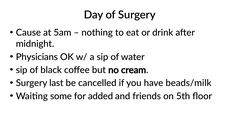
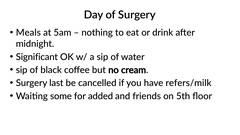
Cause: Cause -> Meals (28, 33)
Physicians: Physicians -> Significant (37, 57)
beads/milk: beads/milk -> refers/milk (188, 83)
